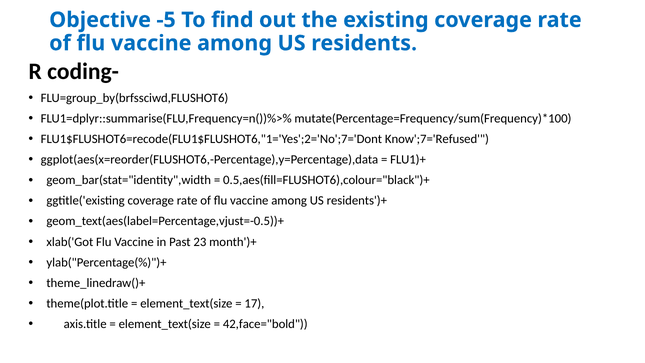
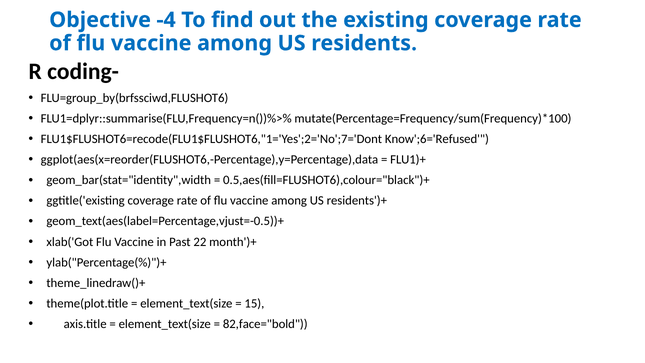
-5: -5 -> -4 (166, 20)
Know';7='Refused: Know';7='Refused -> Know';6='Refused (437, 139)
23: 23 -> 22 (200, 242)
17: 17 -> 15 (254, 303)
42,face="bold: 42,face="bold -> 82,face="bold (265, 324)
